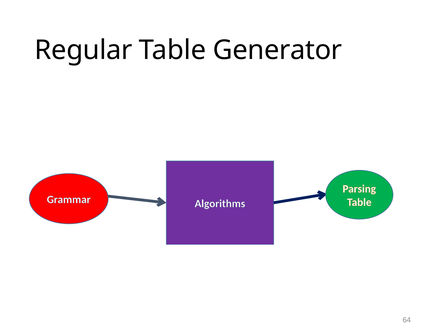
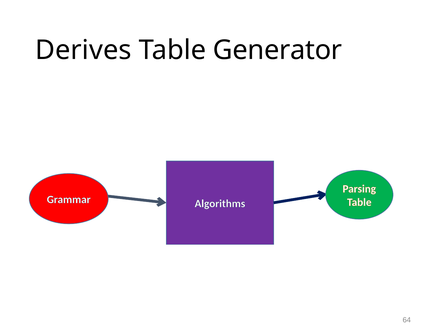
Regular: Regular -> Derives (83, 50)
